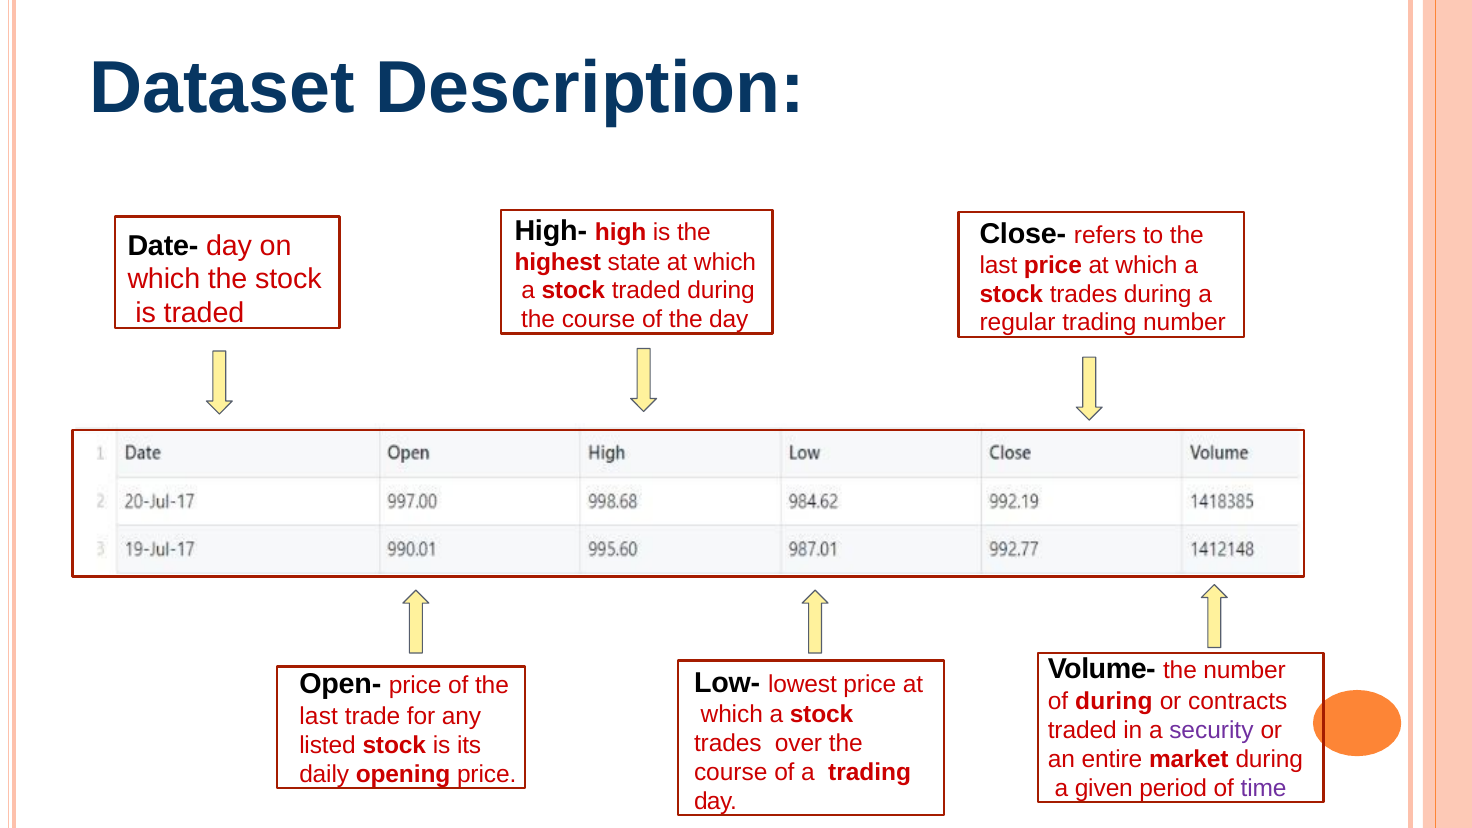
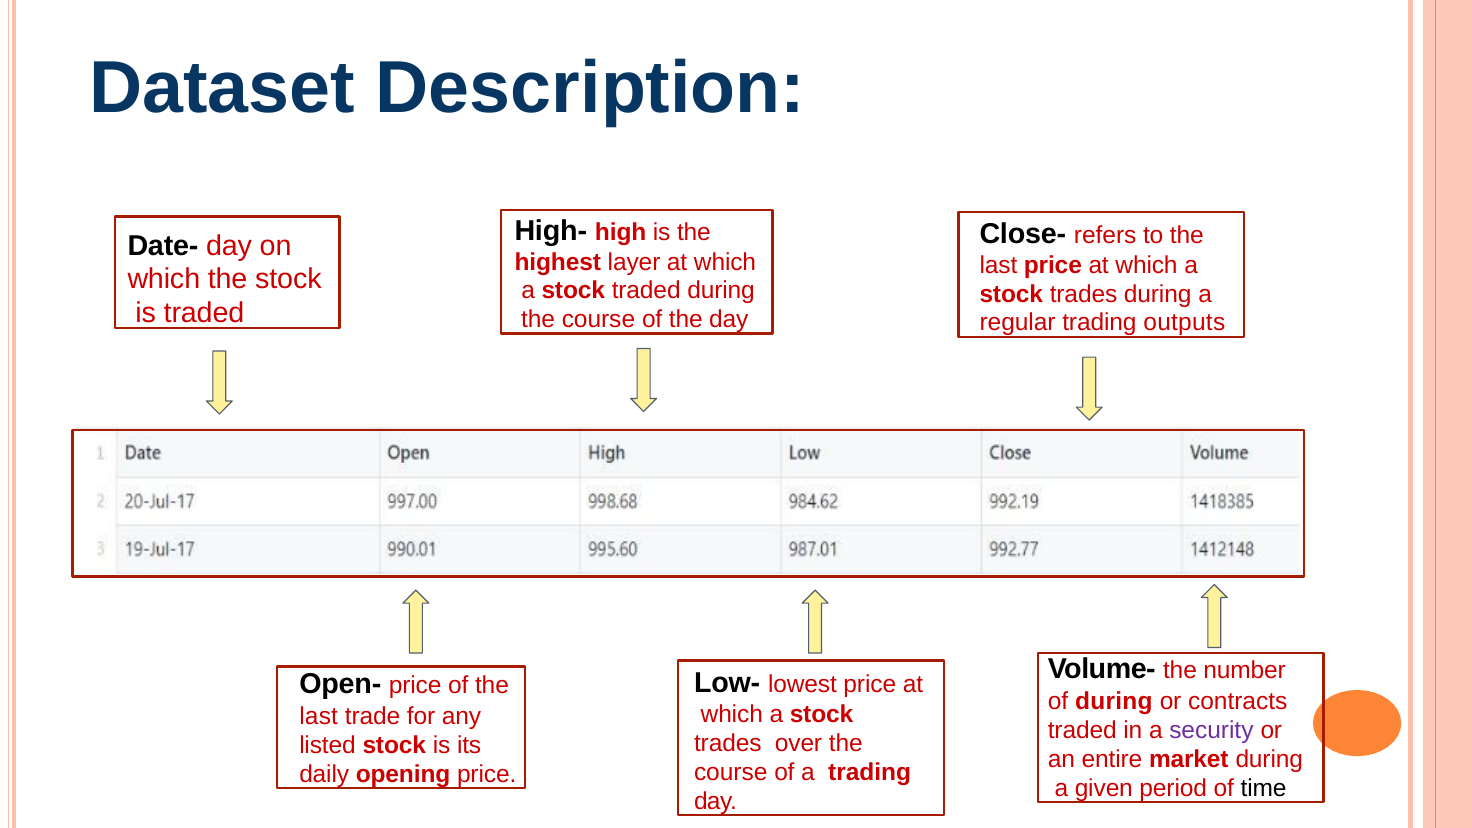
state: state -> layer (634, 262)
trading number: number -> outputs (1184, 323)
time colour: purple -> black (1264, 789)
